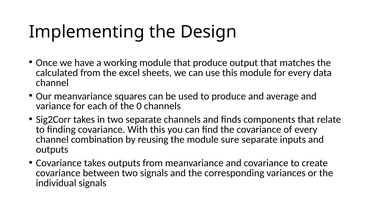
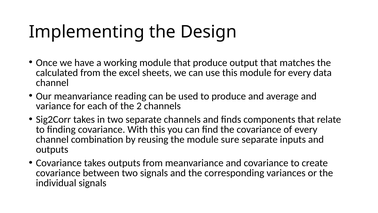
squares: squares -> reading (130, 96)
0: 0 -> 2 (139, 106)
